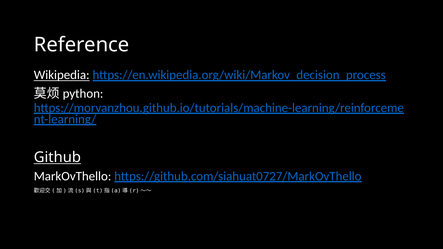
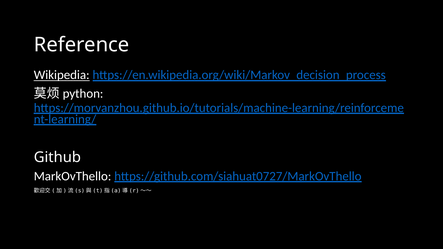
Github underline: present -> none (57, 157)
